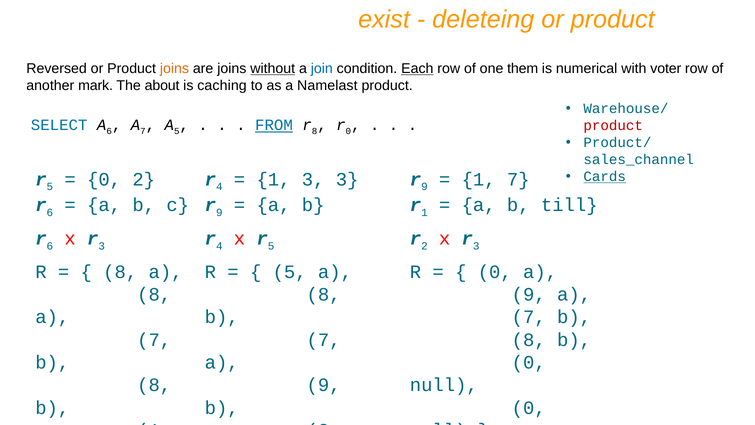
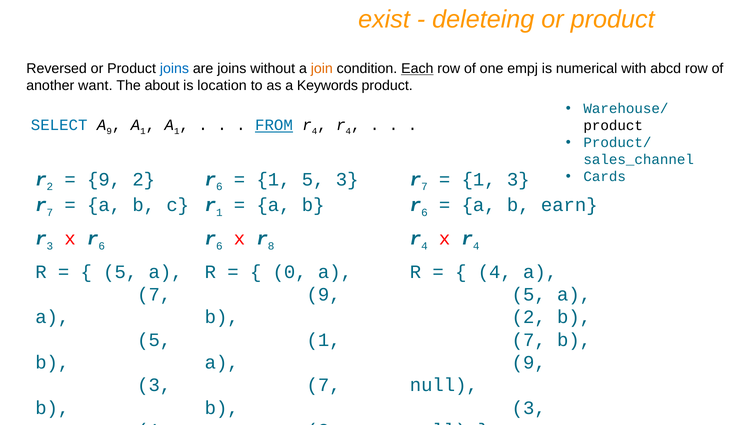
joins colour: orange -> blue (174, 69)
without underline: present -> none (273, 69)
join colour: blue -> orange (322, 69)
them: them -> empj (523, 69)
voter: voter -> abcd (666, 69)
mark: mark -> want (95, 86)
caching: caching -> location (222, 86)
Namelast: Namelast -> Keywords (327, 86)
SELECT A 6: 6 -> 9 (109, 131)
7: 7 -> 1 (143, 131)
5: 5 -> 1 (177, 131)
8: 8 -> 4 (315, 131)
0: 0 -> 4 (348, 131)
product colour: red -> black (613, 126)
Cards underline: present -> none (605, 177)
5: 5 -> 2 (50, 187)
0: 0 -> 9 (104, 179)
4: 4 -> 6 (219, 187)
1 3: 3 -> 5 (313, 179)
9: 9 -> 7 (424, 187)
1 7: 7 -> 3 (518, 179)
6: 6 -> 7 (50, 212)
9: 9 -> 1 (219, 212)
1: 1 -> 6 (424, 212)
till: till -> earn (569, 205)
6: 6 -> 3 (50, 246)
3: 3 -> 6 (102, 246)
4: 4 -> 6 (219, 246)
x r 5: 5 -> 8 (271, 246)
2: 2 -> 4 (424, 246)
3: 3 -> 4 (476, 246)
8: 8 -> 5 (120, 272)
5: 5 -> 0 (290, 272)
0: 0 -> 4 (495, 272)
8: 8 -> 7 (154, 294)
8: 8 -> 9 (324, 294)
9: 9 -> 5 (529, 294)
7: 7 -> 2 (529, 317)
7: 7 -> 5 (154, 340)
7: 7 -> 1 (324, 340)
8: 8 -> 7 (529, 340)
0: 0 -> 9 (529, 362)
8: 8 -> 3 (154, 385)
9: 9 -> 7 (324, 385)
0: 0 -> 3 (529, 408)
